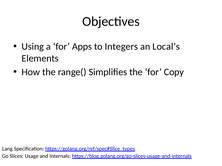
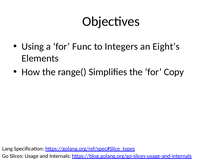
Apps: Apps -> Func (82, 47)
Local’s: Local’s -> Eight’s (166, 47)
